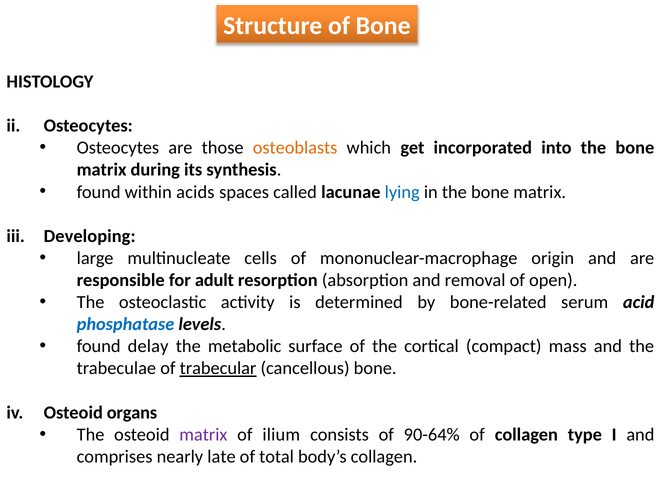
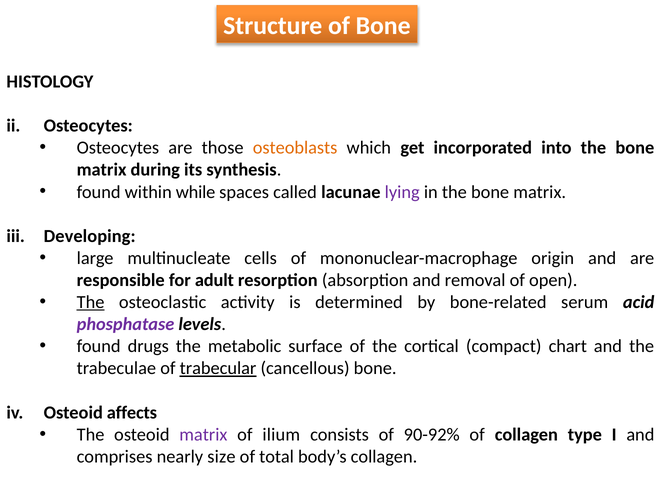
acids: acids -> while (196, 192)
lying colour: blue -> purple (402, 192)
The underline: none -> present (91, 302)
phosphatase colour: blue -> purple (126, 324)
delay: delay -> drugs (148, 346)
mass: mass -> chart (568, 346)
organs: organs -> affects (132, 412)
90-64%: 90-64% -> 90-92% (432, 434)
late: late -> size (221, 456)
